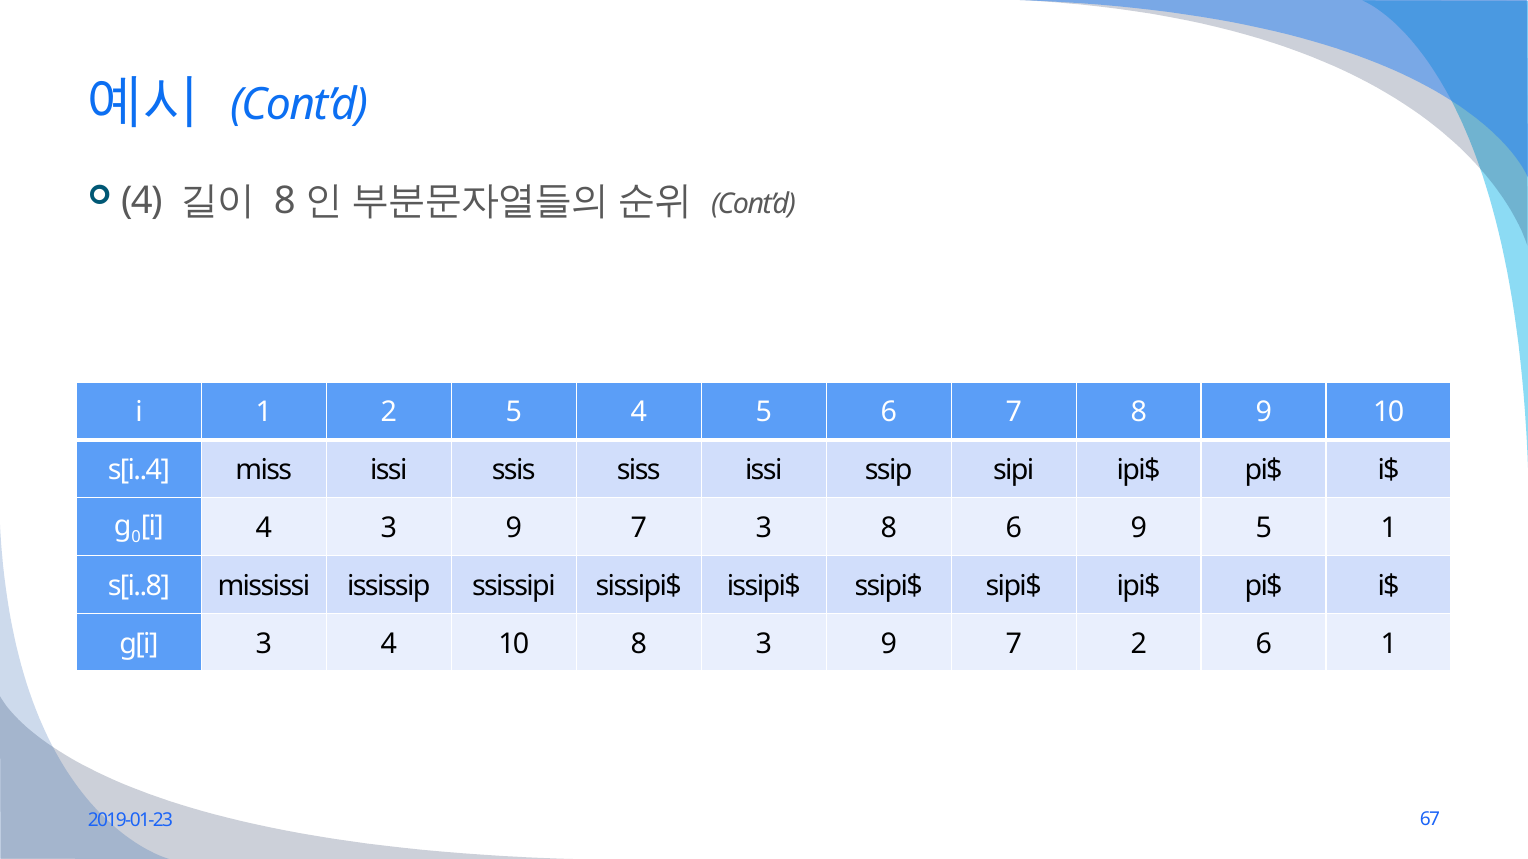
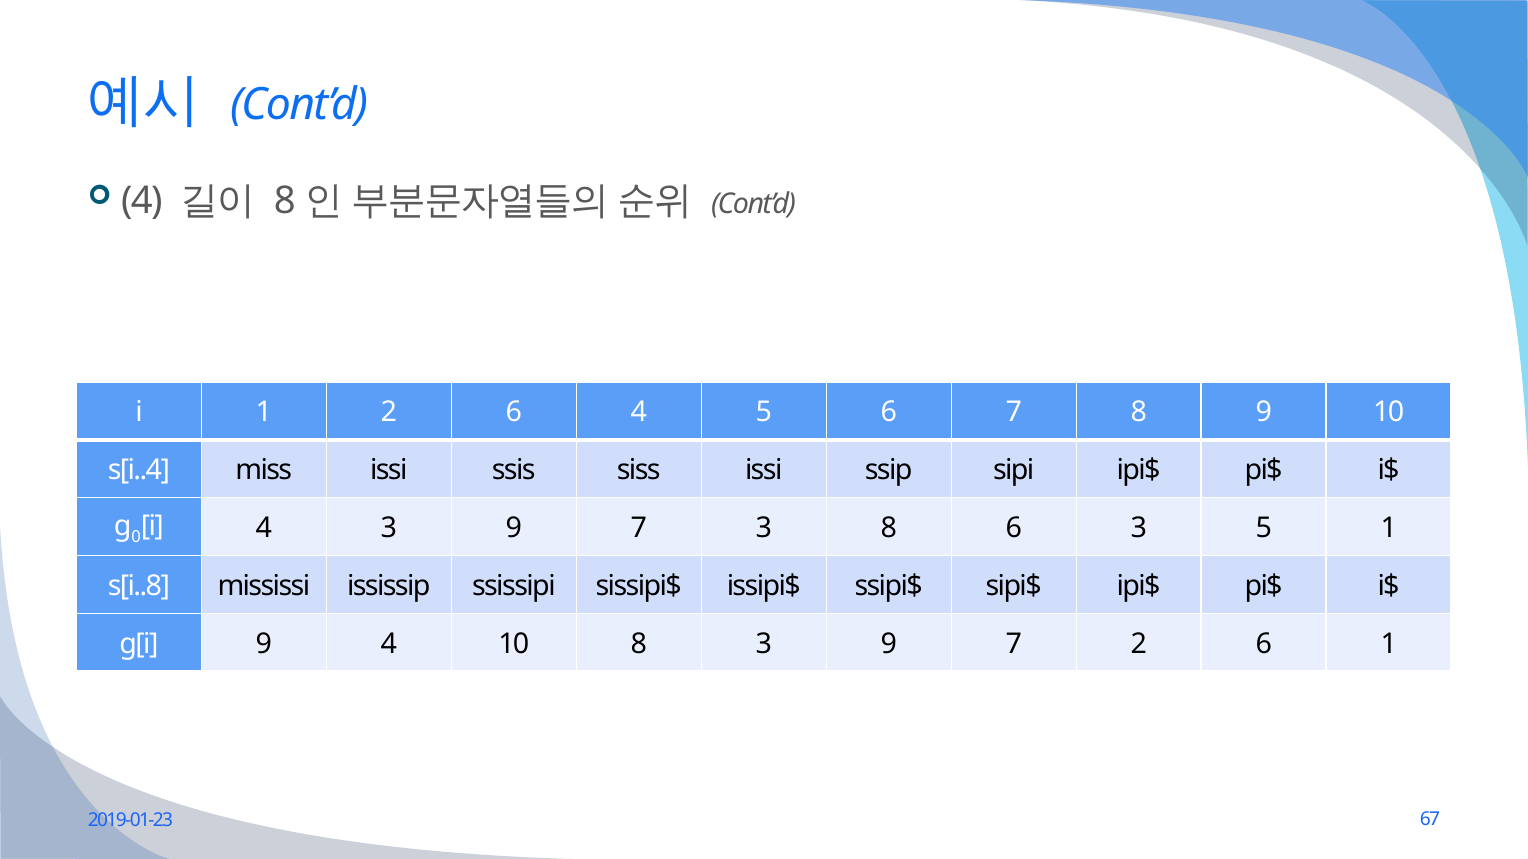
1 2 5: 5 -> 6 (514, 413)
6 9: 9 -> 3 (1139, 528)
g[i 3: 3 -> 9 (264, 644)
